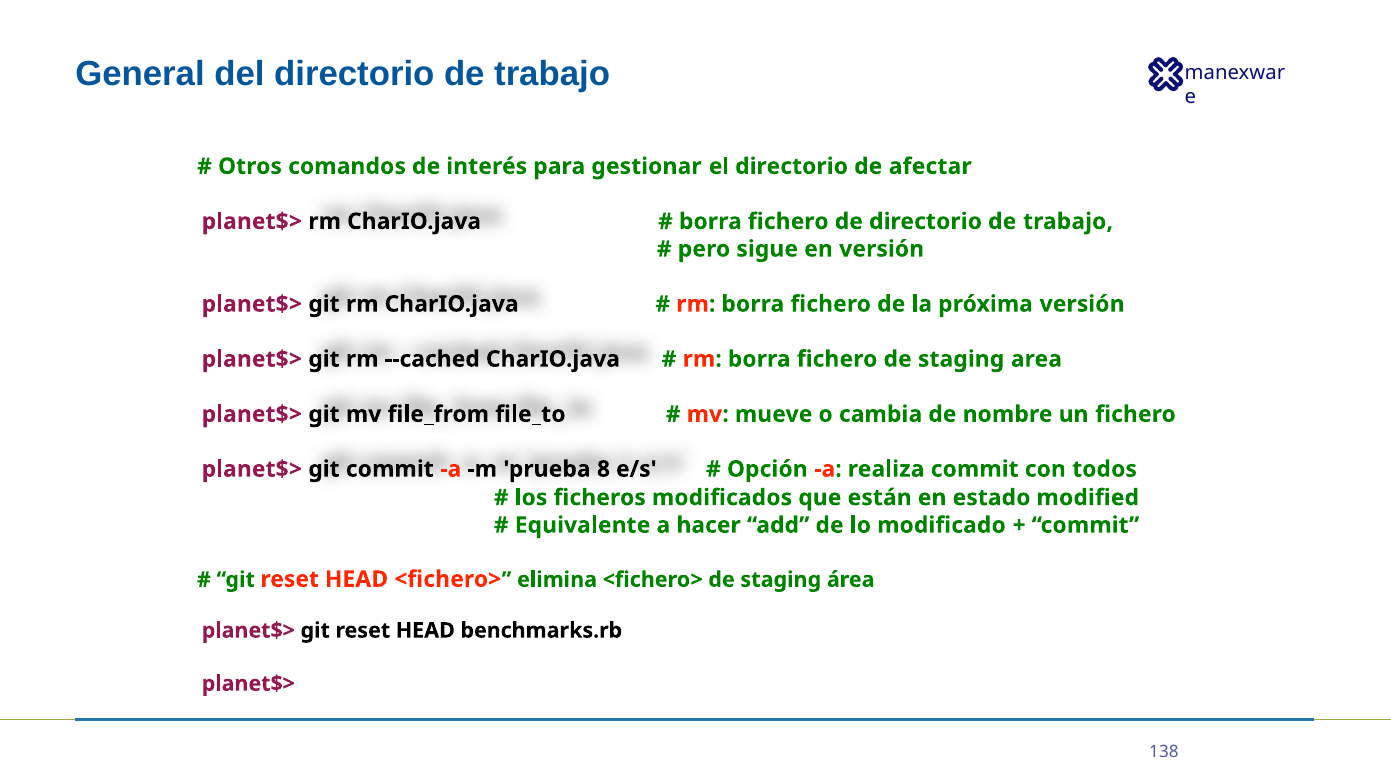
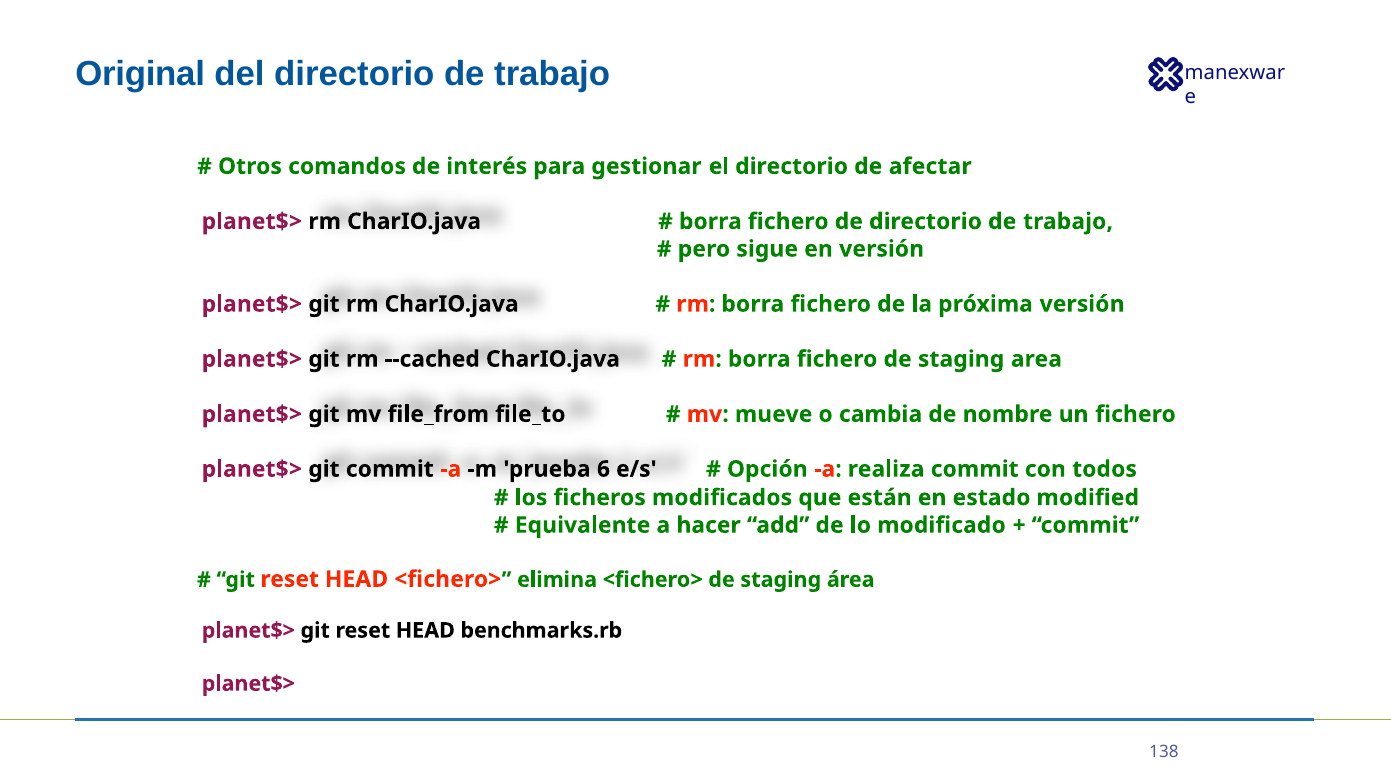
General: General -> Original (140, 74)
8: 8 -> 6 (603, 469)
